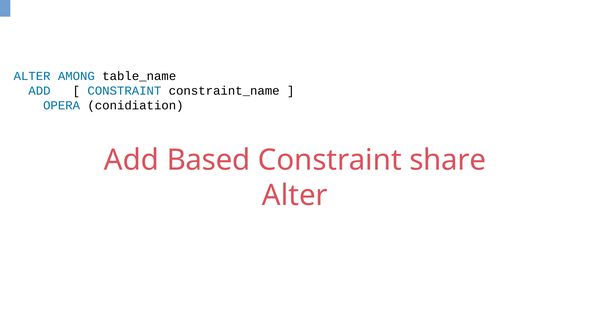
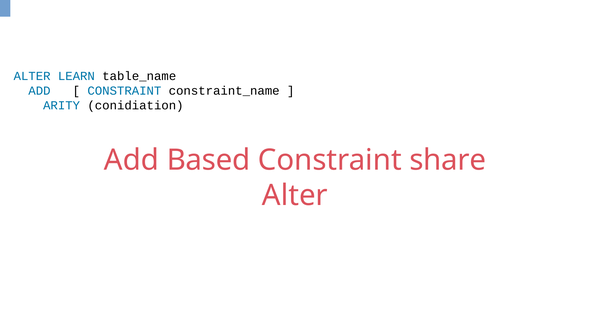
AMONG: AMONG -> LEARN (76, 76)
OPERA: OPERA -> ARITY (62, 105)
